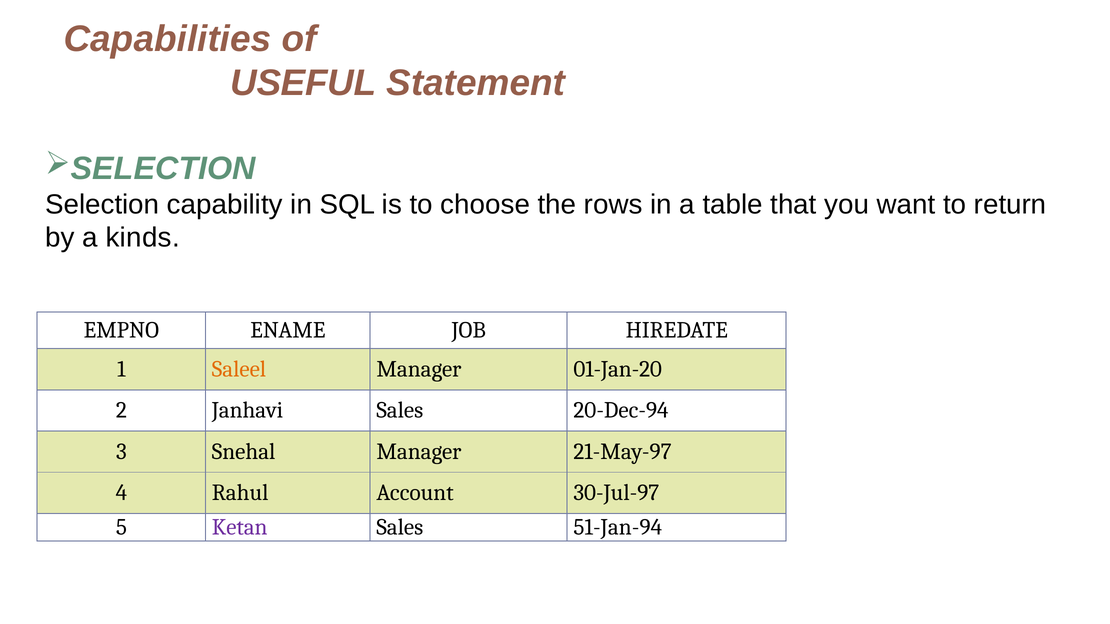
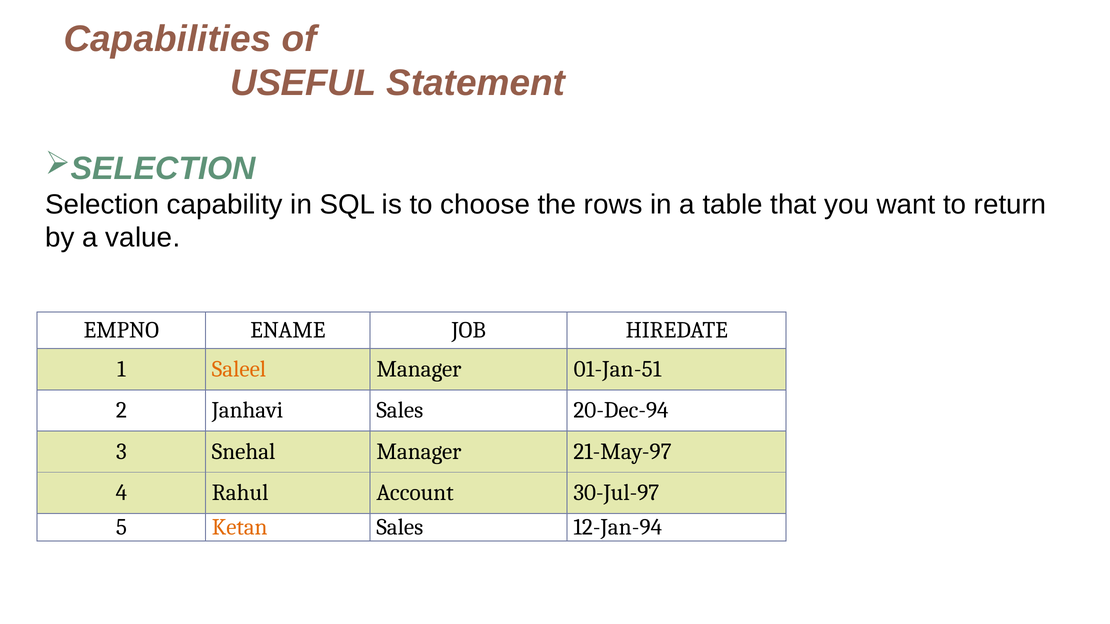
kinds: kinds -> value (143, 238)
01-Jan-20: 01-Jan-20 -> 01-Jan-51 (618, 369)
Ketan colour: purple -> orange (240, 527)
51-Jan-94: 51-Jan-94 -> 12-Jan-94 (618, 527)
